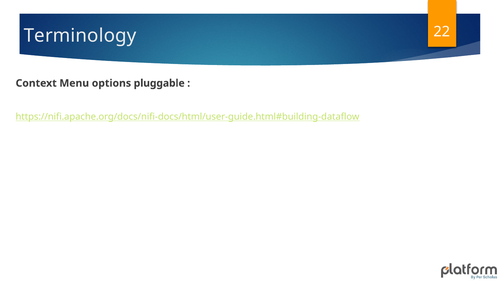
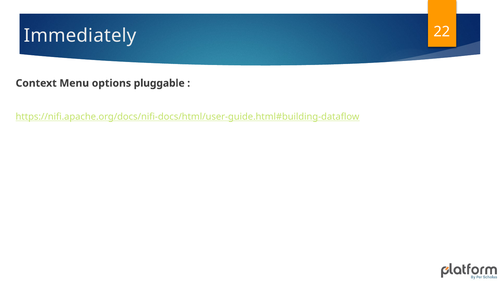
Terminology: Terminology -> Immediately (80, 36)
